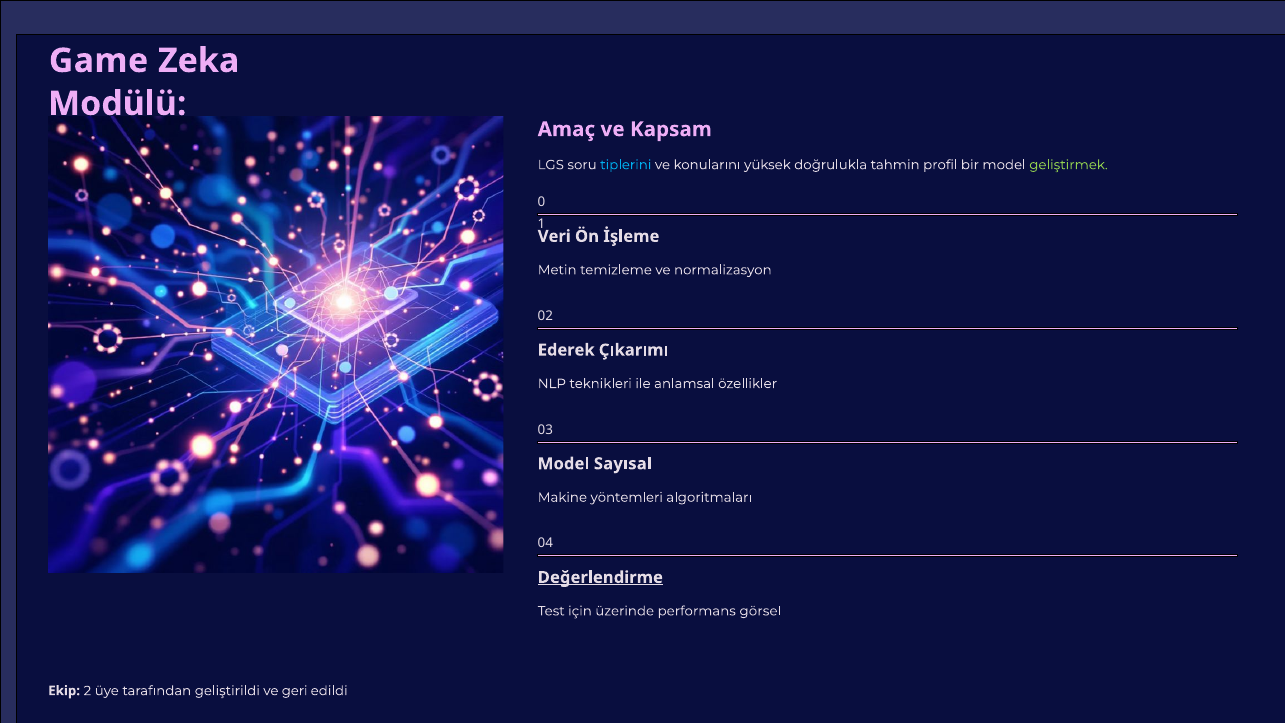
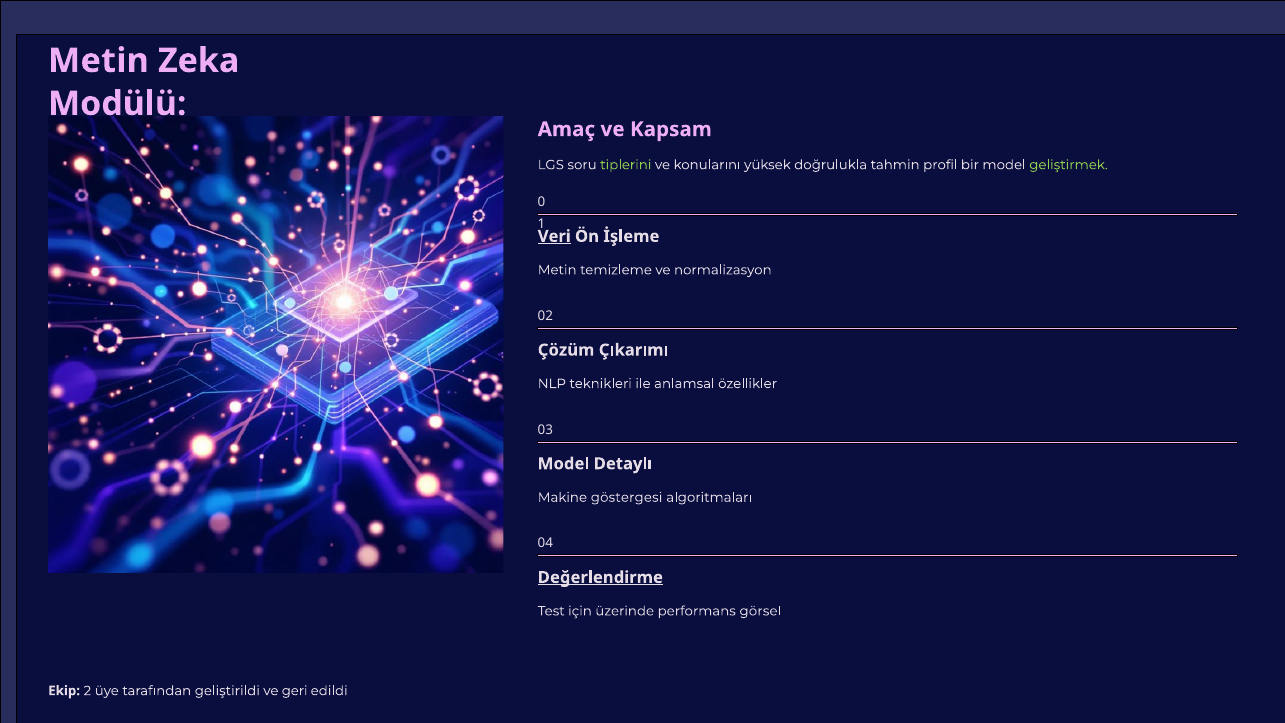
Game: Game -> Metin (99, 61)
tiplerini colour: light blue -> light green (626, 165)
Veri underline: none -> present (554, 236)
Ederek: Ederek -> Çözüm (566, 350)
Sayısal: Sayısal -> Detaylı (623, 464)
yöntemleri: yöntemleri -> göstergesi (627, 497)
